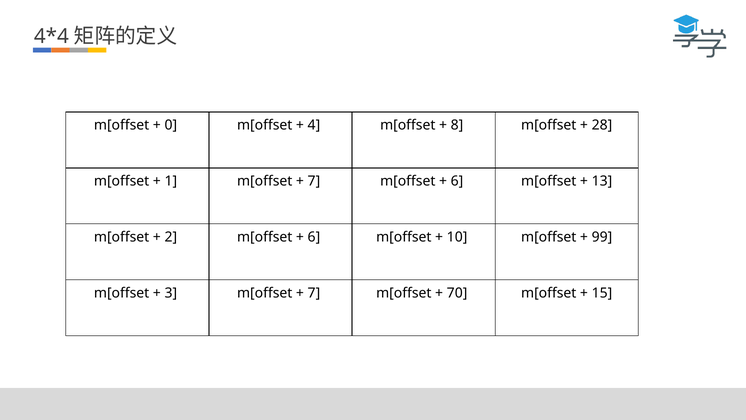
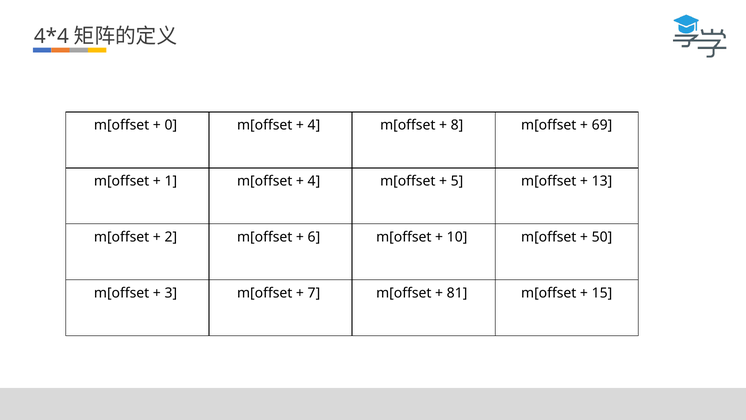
28: 28 -> 69 (602, 125)
7: 7 -> 4 (314, 181)
6: 6 -> 5 (457, 181)
99: 99 -> 50 (602, 237)
70: 70 -> 81 (457, 293)
